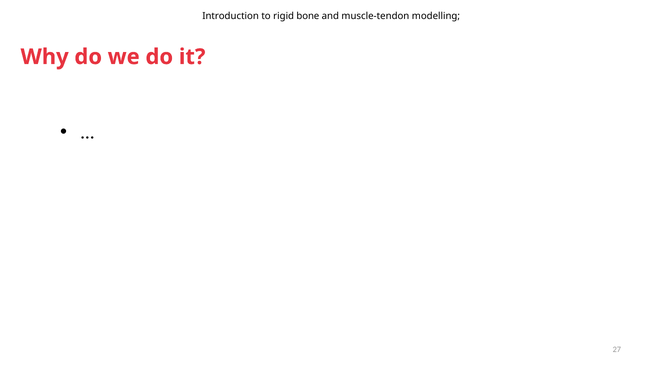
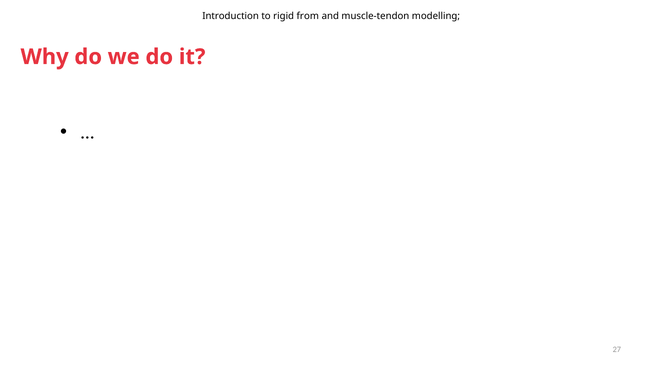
bone: bone -> from (308, 16)
